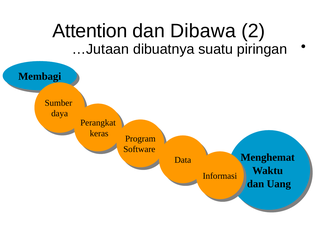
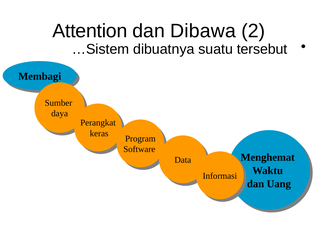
Jutaan: Jutaan -> Sistem (108, 49)
piringan: piringan -> tersebut (262, 49)
